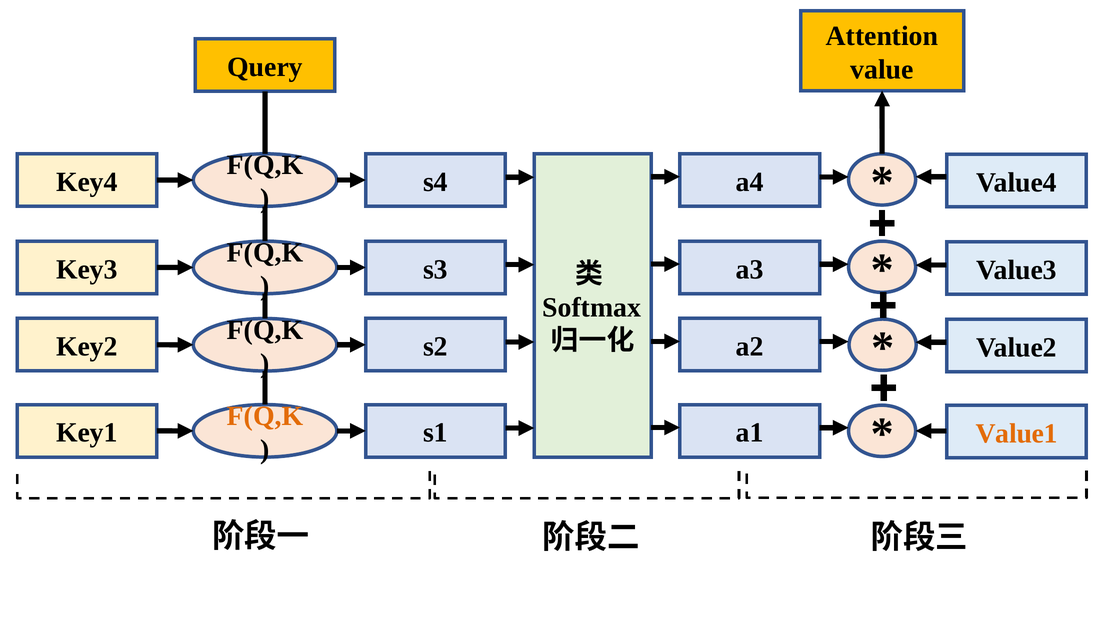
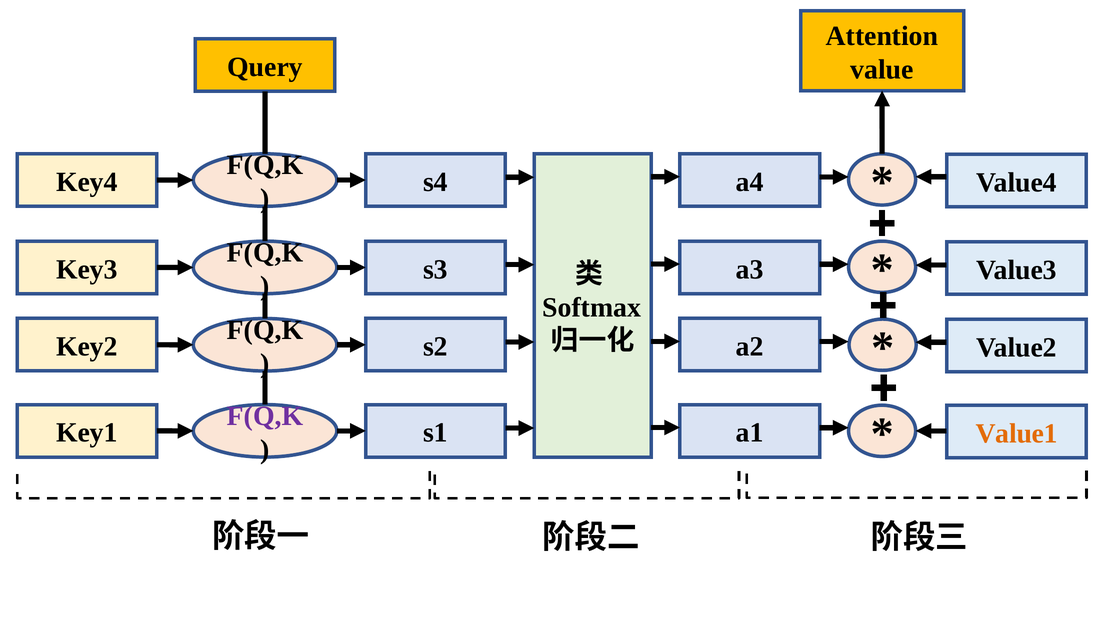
F(Q,K colour: orange -> purple (265, 416)
